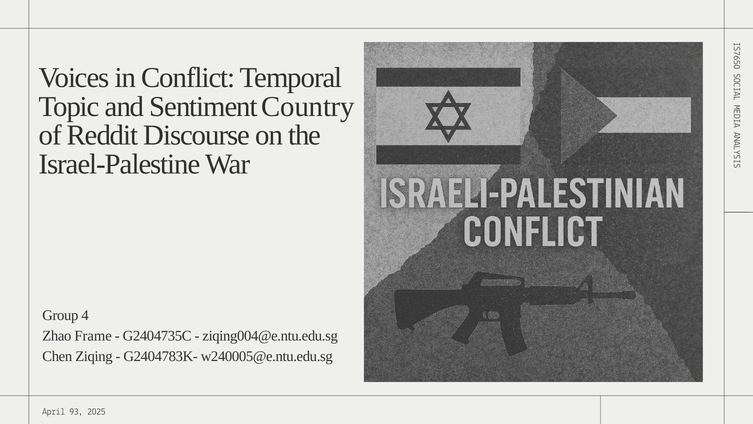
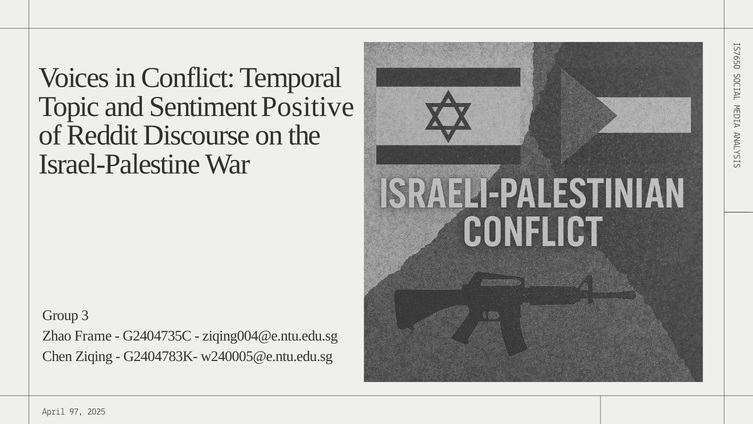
Country: Country -> Positive (308, 107)
4: 4 -> 3 (85, 315)
93: 93 -> 97 (76, 411)
